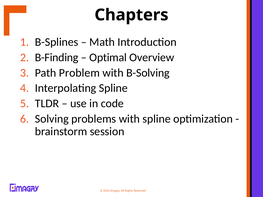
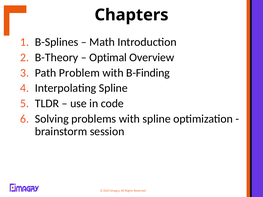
B-Finding: B-Finding -> B-Theory (57, 58)
B-Solving: B-Solving -> B-Finding (148, 73)
